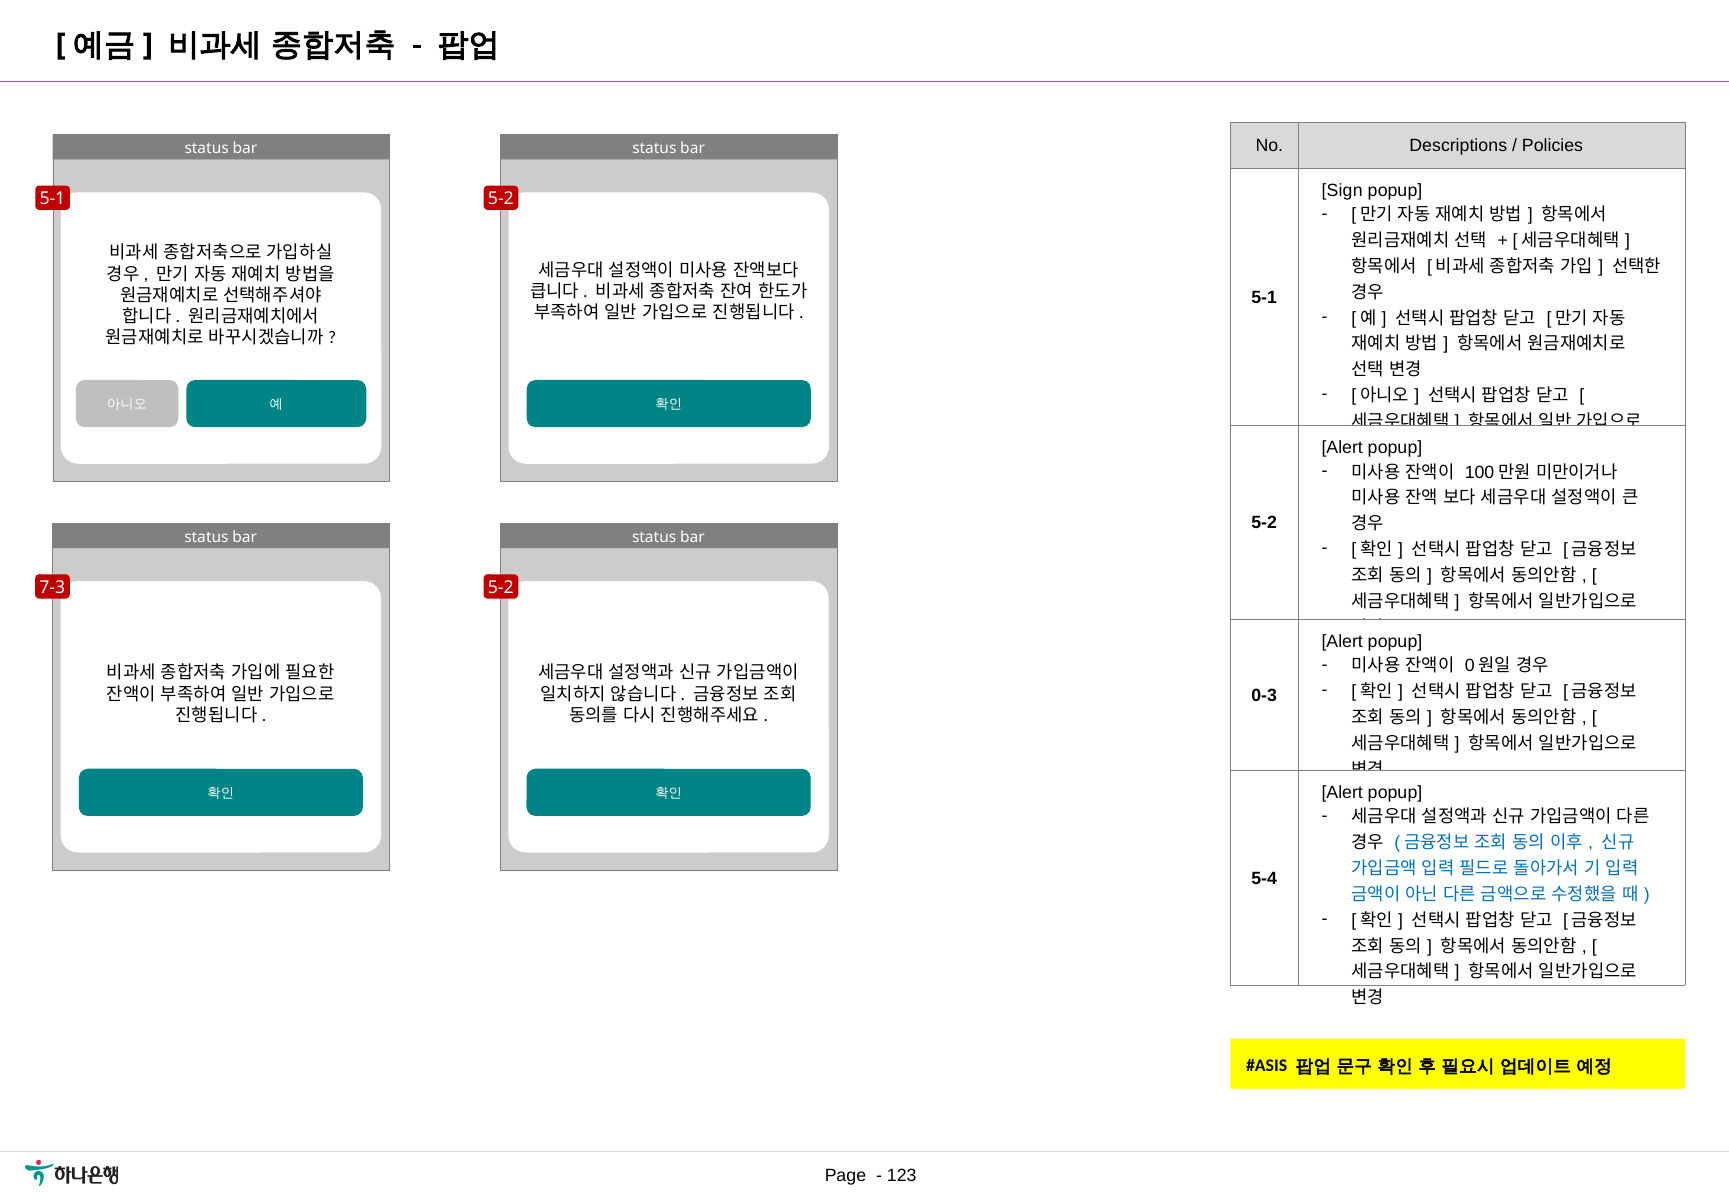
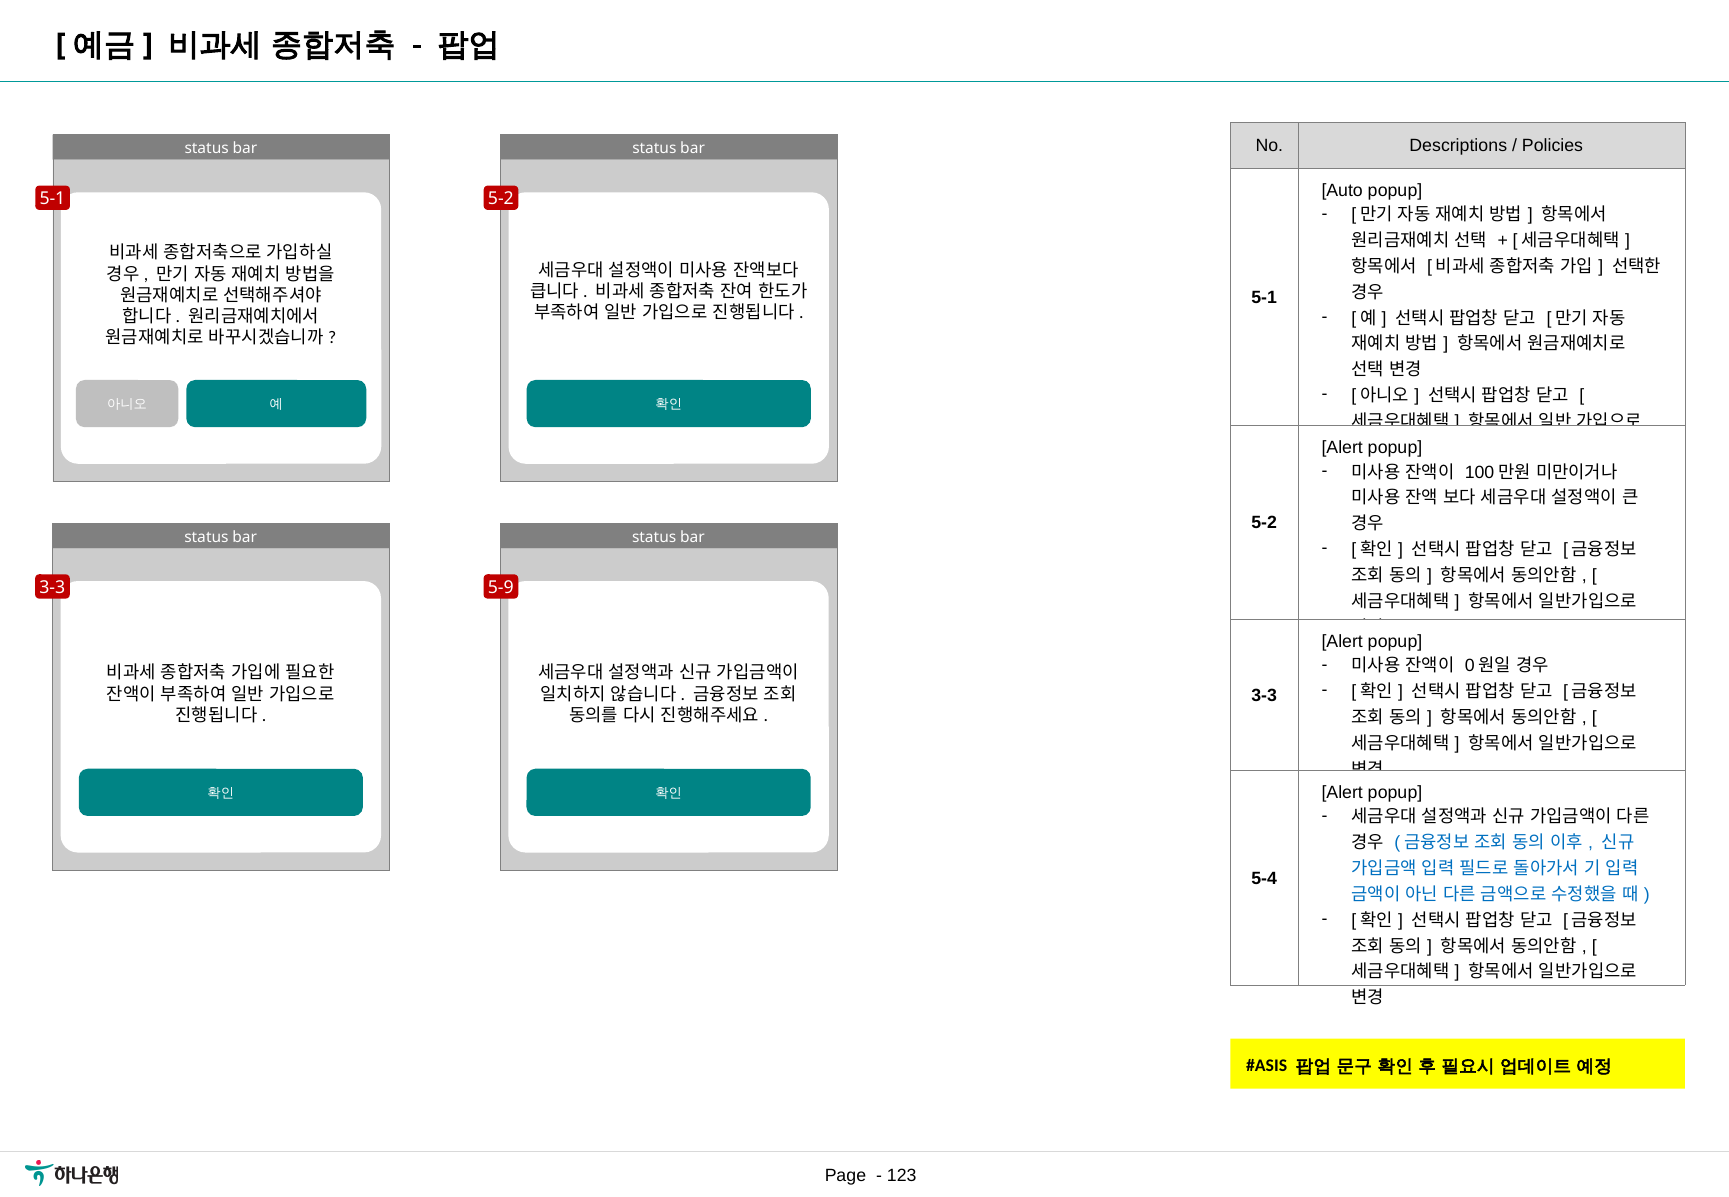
Sign: Sign -> Auto (1342, 191)
7-3: 7-3 -> 3-3 (52, 588)
5-2: 5-2 -> 5-9 (501, 588)
0-3: 0-3 -> 3-3 (1264, 695)
